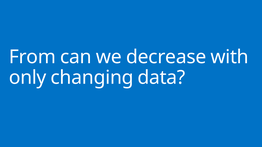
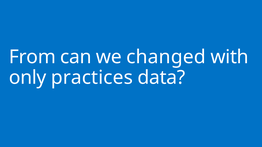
decrease: decrease -> changed (166, 57)
changing: changing -> practices (92, 78)
